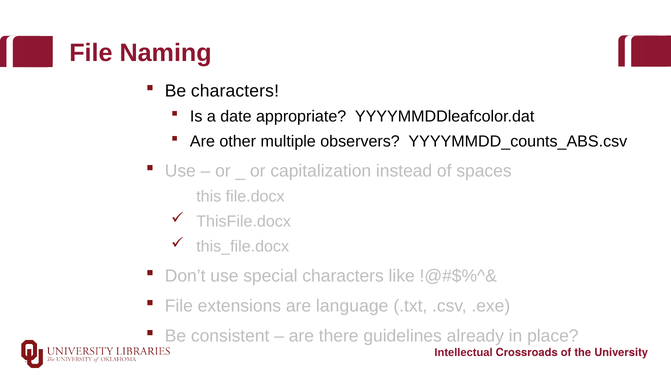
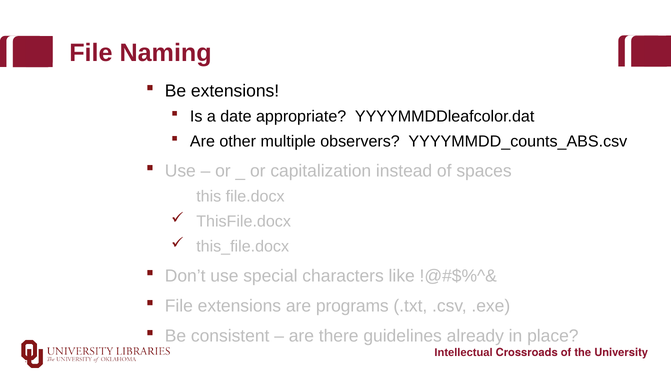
Be characters: characters -> extensions (235, 91)
language: language -> programs (352, 306)
